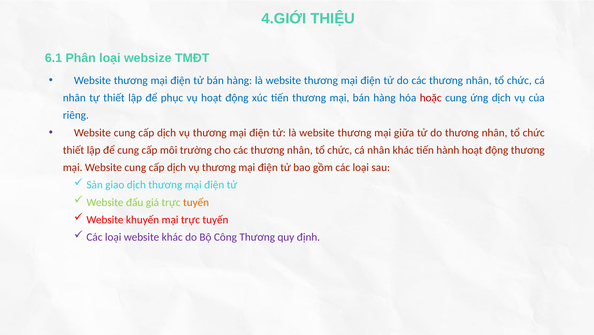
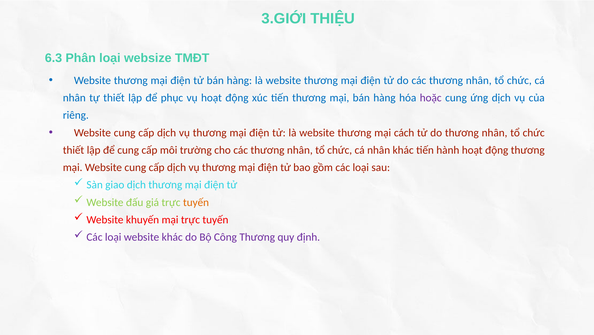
4.GIỚI: 4.GIỚI -> 3.GIỚI (284, 19)
6.1: 6.1 -> 6.3 (53, 58)
hoặc colour: red -> purple (431, 98)
giữa: giữa -> cách (404, 133)
